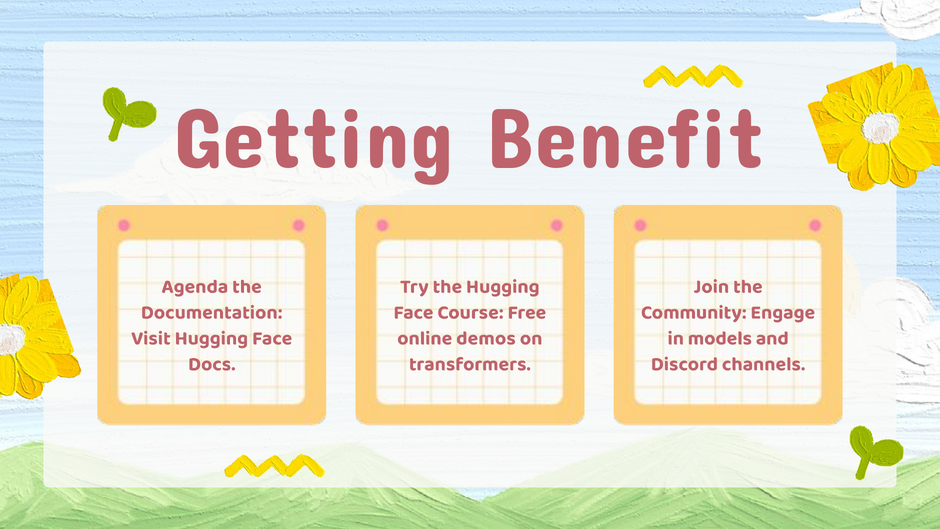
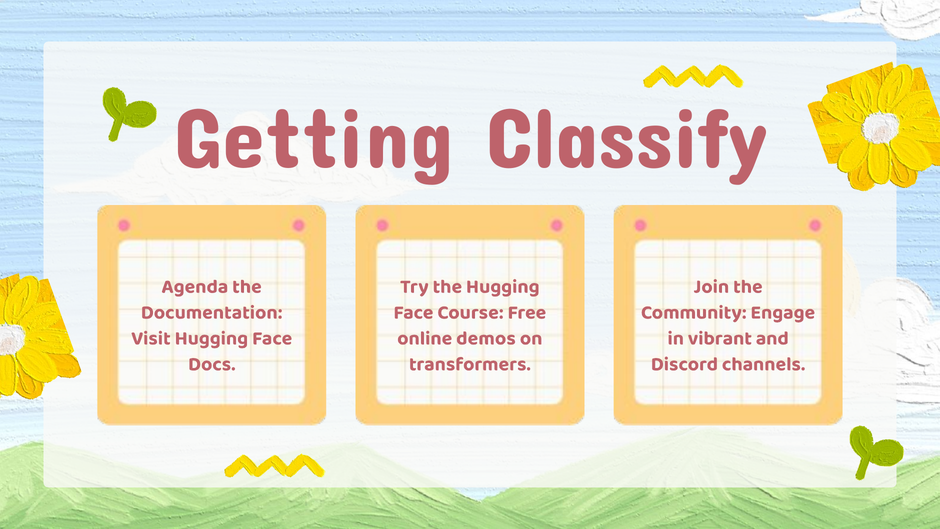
Benefit: Benefit -> Classify (627, 140)
models: models -> vibrant (720, 338)
